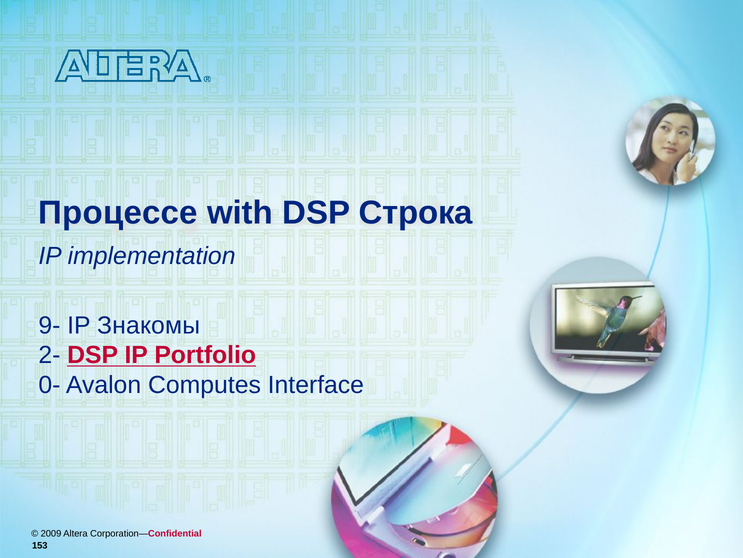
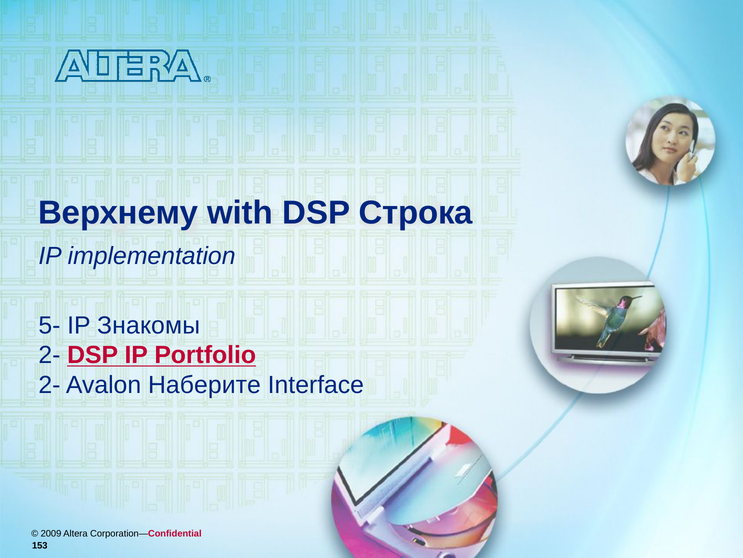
Процессе: Процессе -> Верхнему (118, 213)
9-: 9- -> 5- (49, 325)
0-: 0- -> 2- (49, 384)
Computes: Computes -> Наберите (204, 384)
